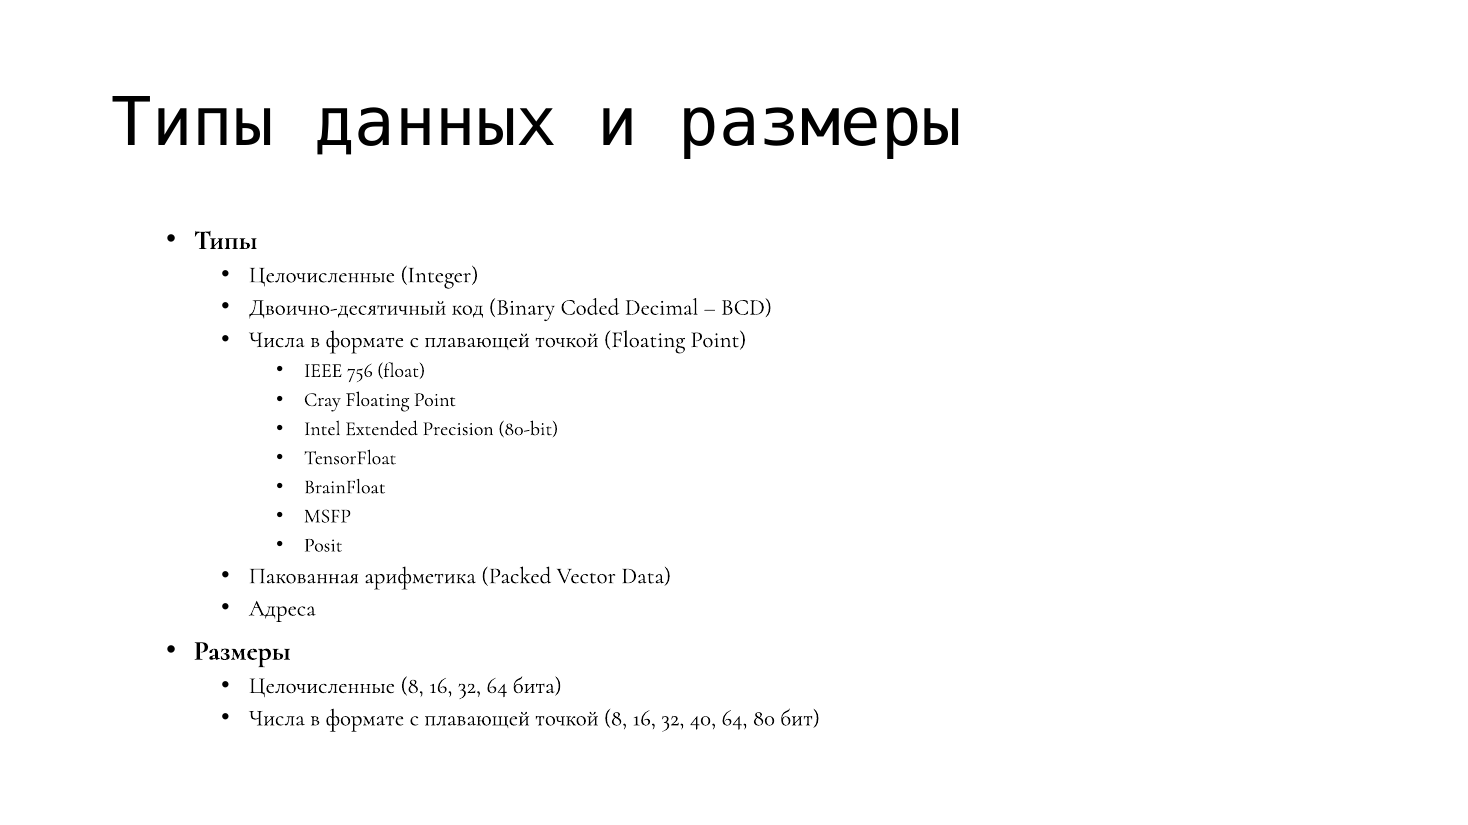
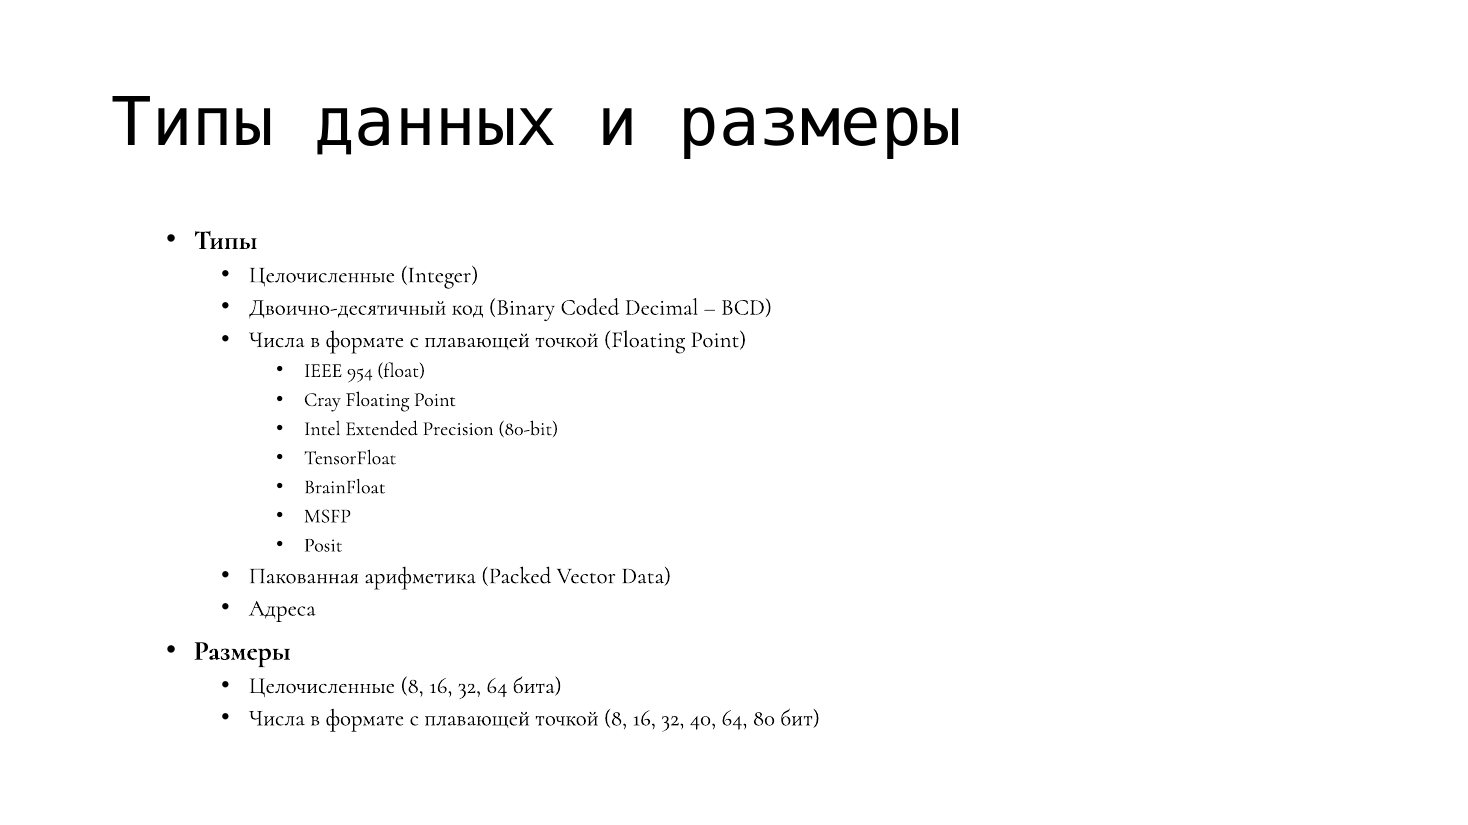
756: 756 -> 954 (360, 371)
